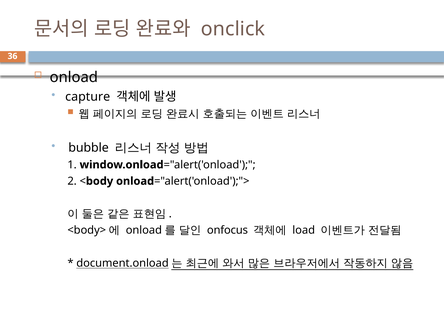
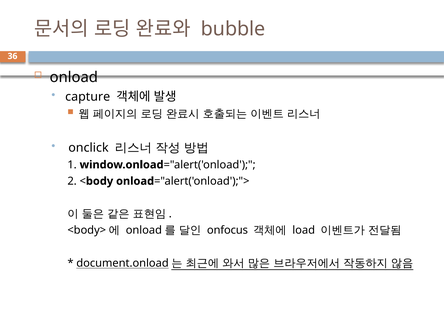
onclick: onclick -> bubble (233, 29)
bubble: bubble -> onclick (89, 148)
